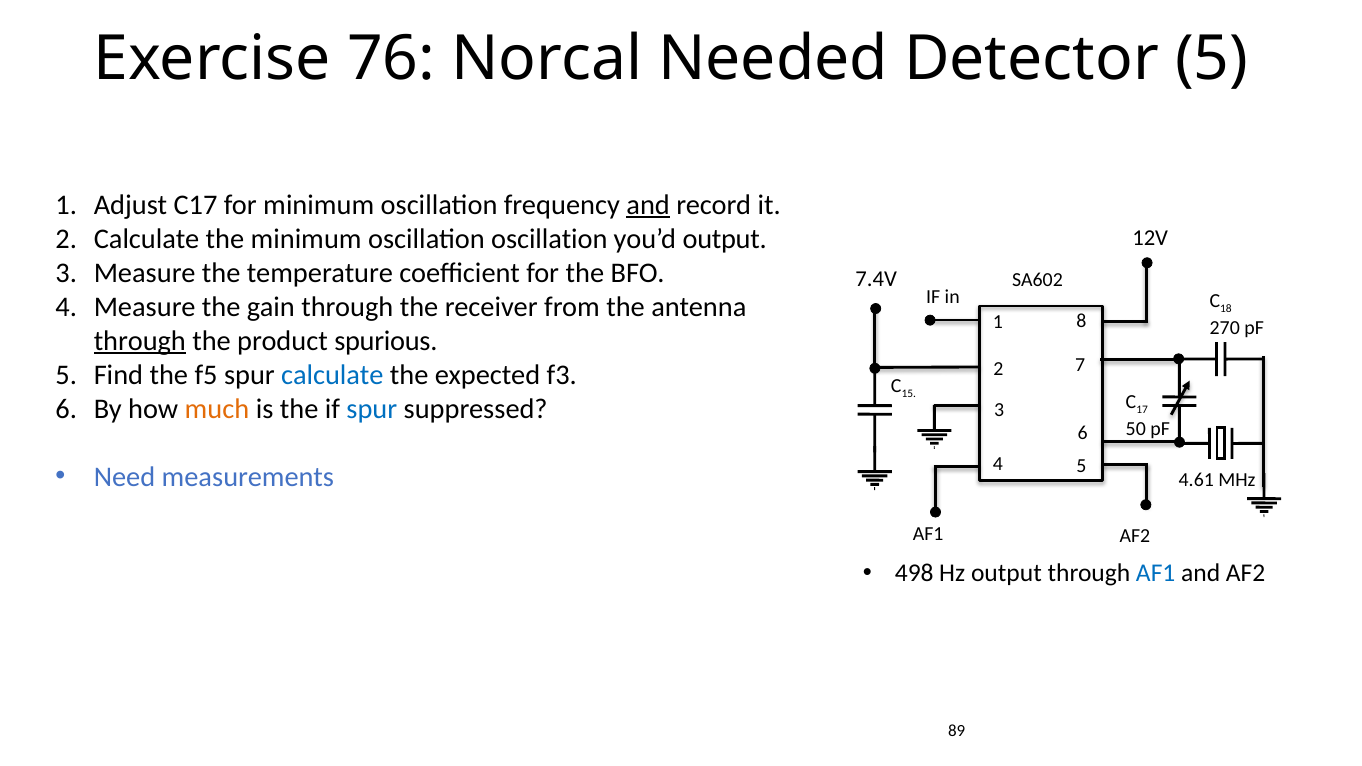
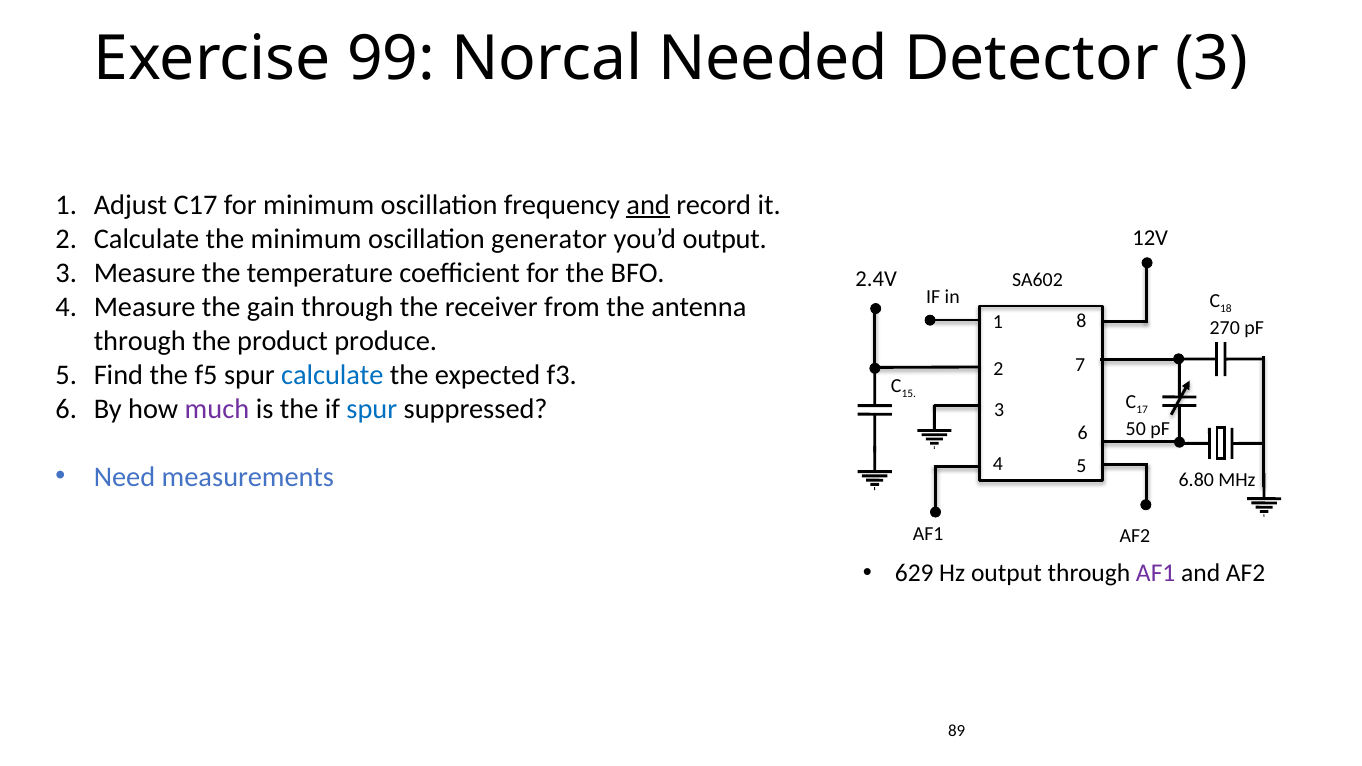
76: 76 -> 99 (391, 59)
Detector 5: 5 -> 3 (1212, 59)
oscillation oscillation: oscillation -> generator (549, 239)
7.4V: 7.4V -> 2.4V (876, 279)
through underline: present -> none (140, 341)
spurious: spurious -> produce (386, 341)
much colour: orange -> purple (217, 409)
4.61: 4.61 -> 6.80 (1196, 480)
498: 498 -> 629 (914, 573)
AF1 colour: blue -> purple (1156, 573)
